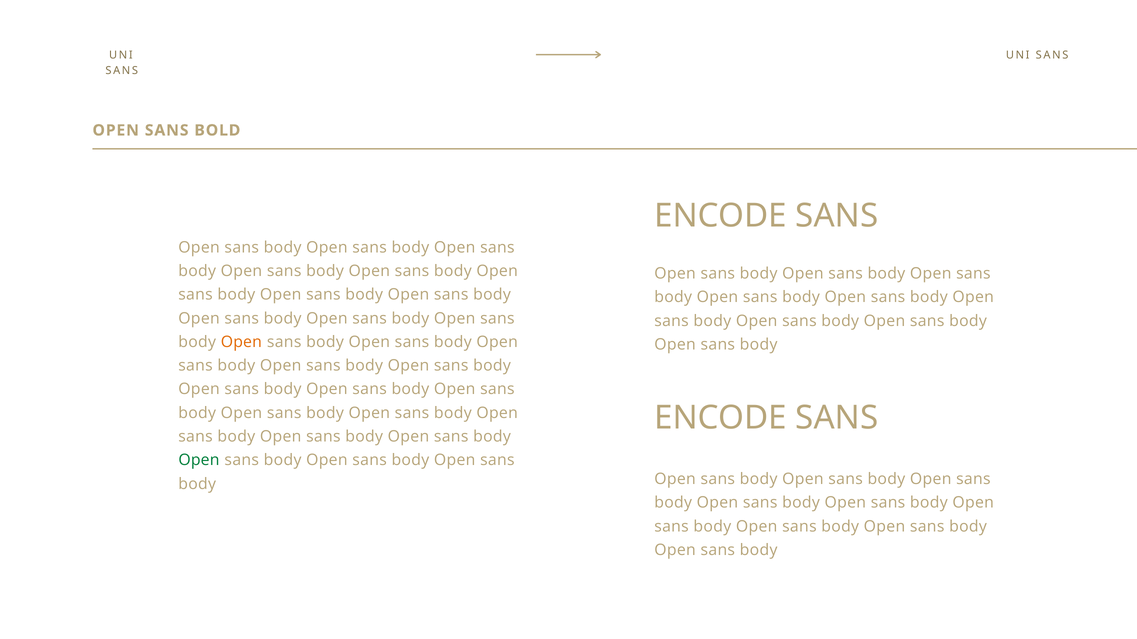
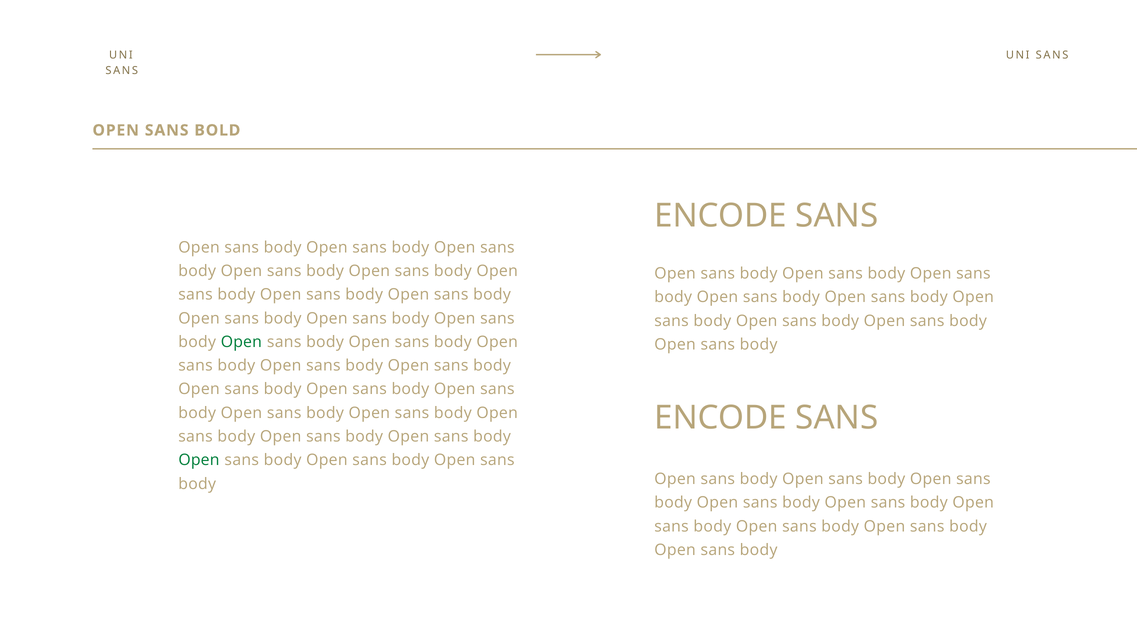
Open colour: orange -> green (241, 342)
